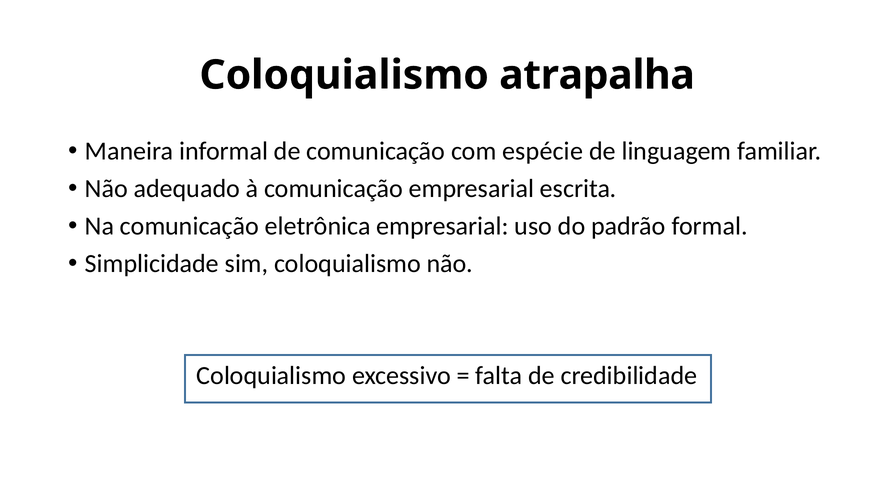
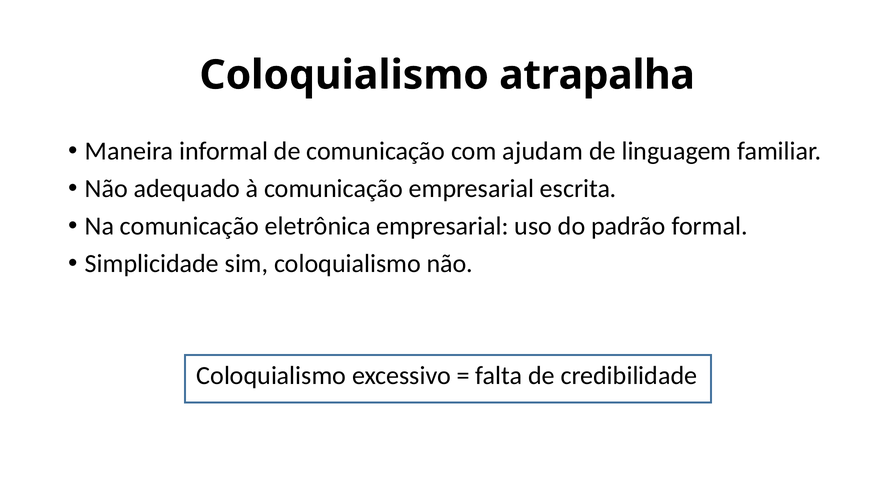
espécie: espécie -> ajudam (543, 151)
